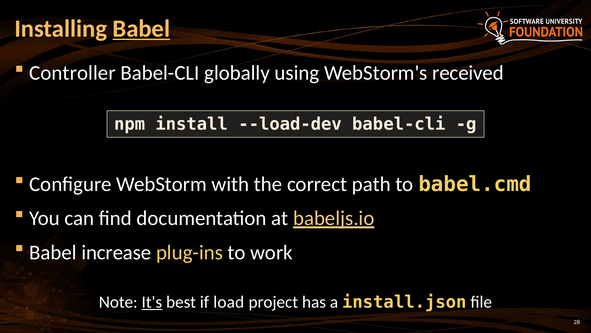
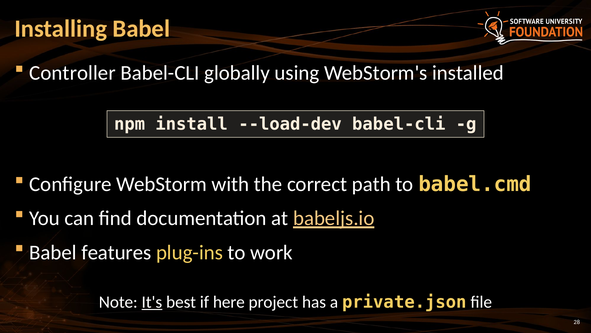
Babel underline: present -> none (141, 29)
received: received -> installed (468, 73)
increase: increase -> features (116, 252)
load: load -> here (229, 302)
install.json: install.json -> private.json (404, 302)
